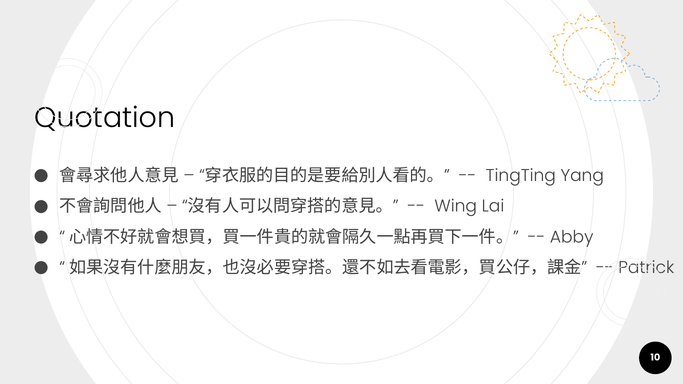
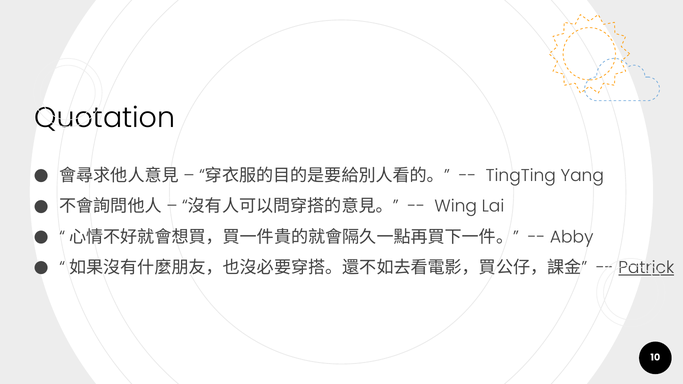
Patrick underline: none -> present (646, 268)
